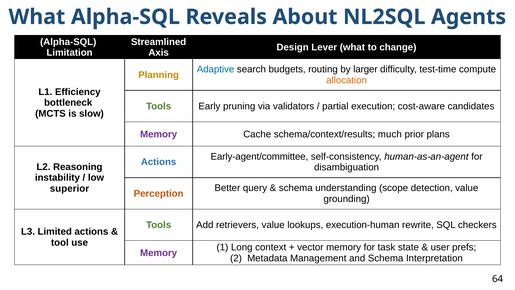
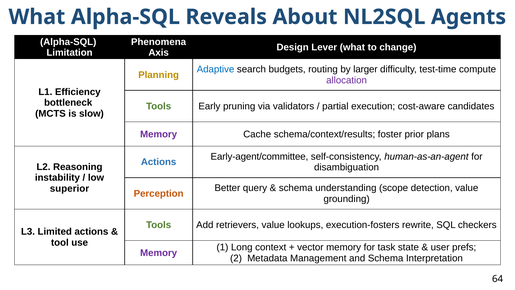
Streamlined: Streamlined -> Phenomena (159, 42)
allocation colour: orange -> purple (347, 80)
much: much -> foster (390, 134)
execution‑human: execution‑human -> execution‑fosters (363, 225)
